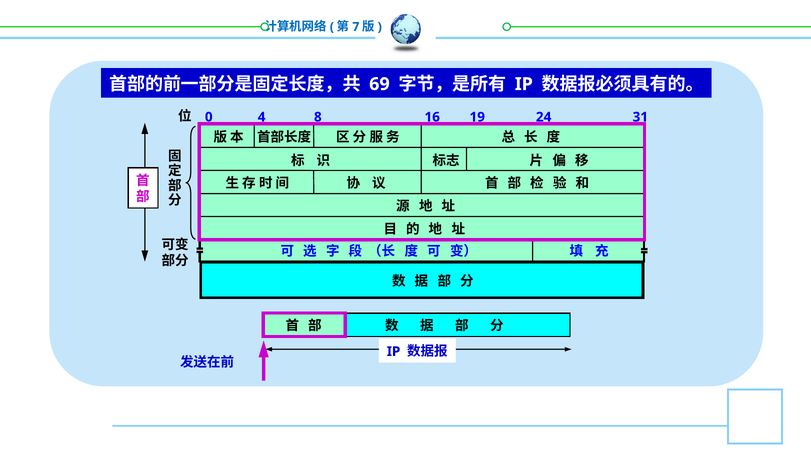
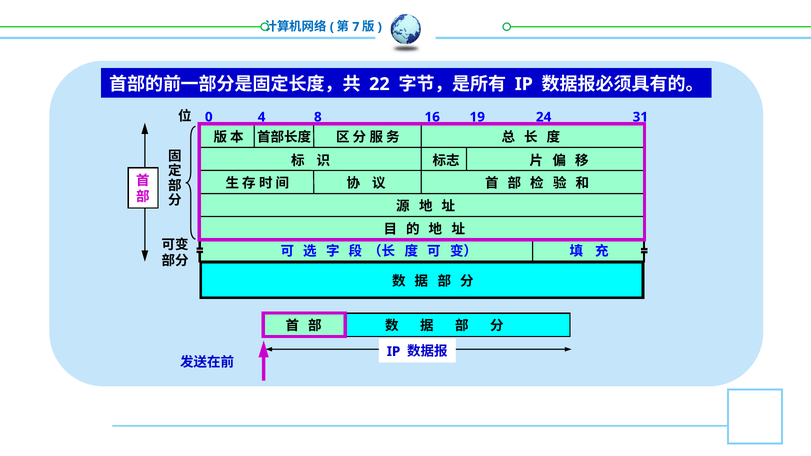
69: 69 -> 22 (379, 84)
